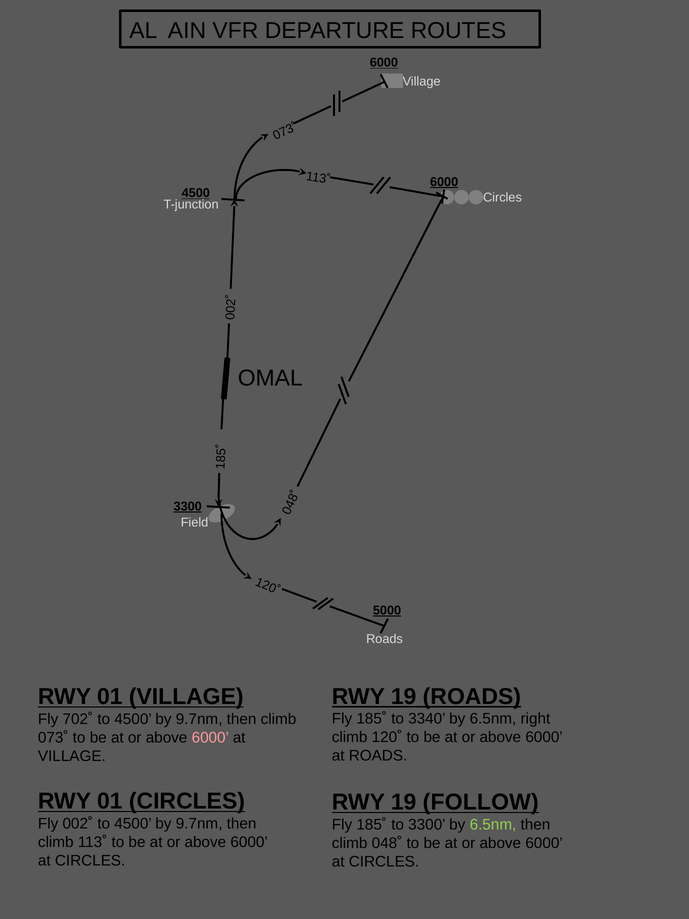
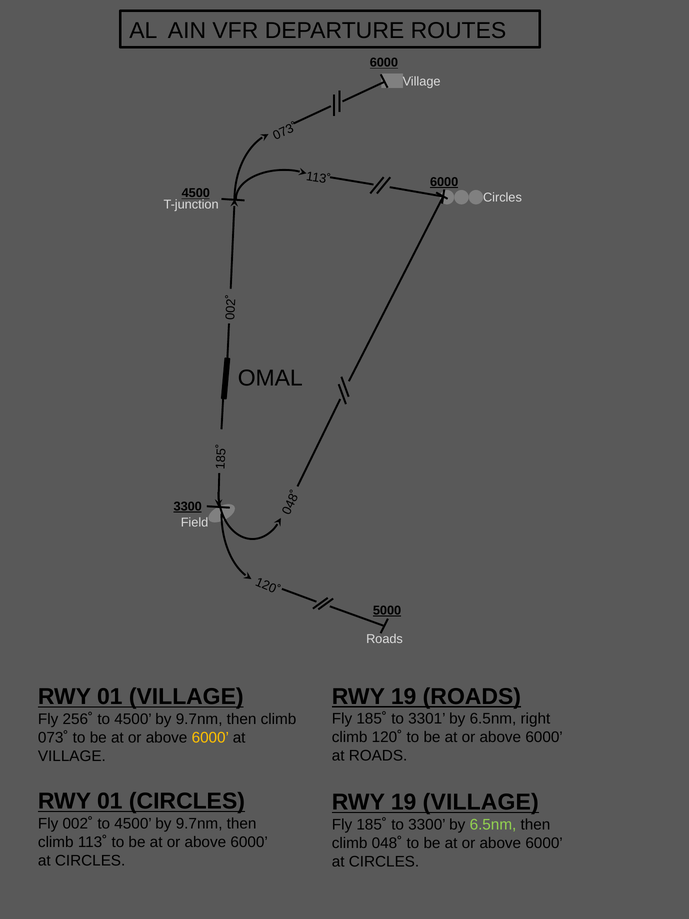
3340: 3340 -> 3301 (427, 719)
702˚: 702˚ -> 256˚ (78, 719)
6000 colour: pink -> yellow (210, 737)
19 FOLLOW: FOLLOW -> VILLAGE (481, 802)
